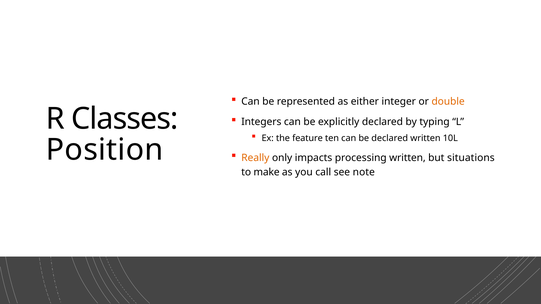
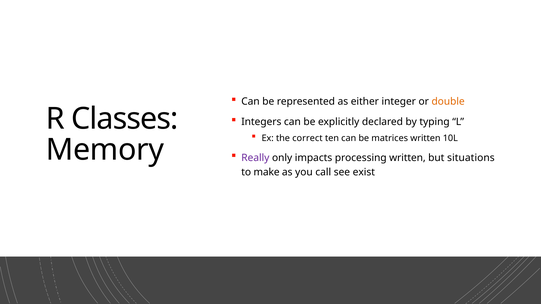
feature: feature -> correct (307, 138)
be declared: declared -> matrices (390, 138)
Position: Position -> Memory (105, 150)
Really colour: orange -> purple (255, 158)
note: note -> exist (364, 172)
